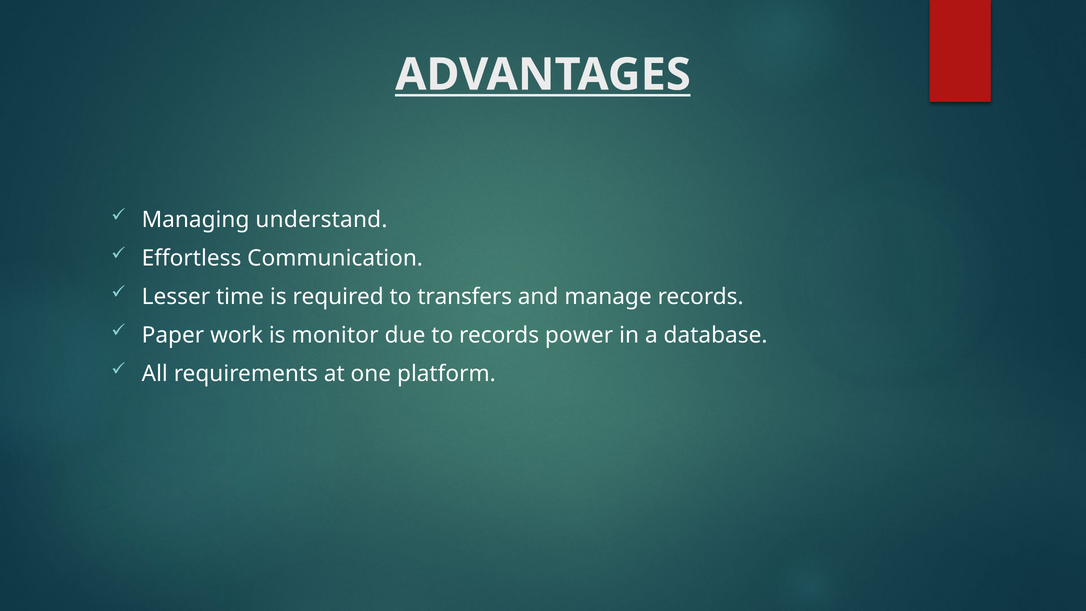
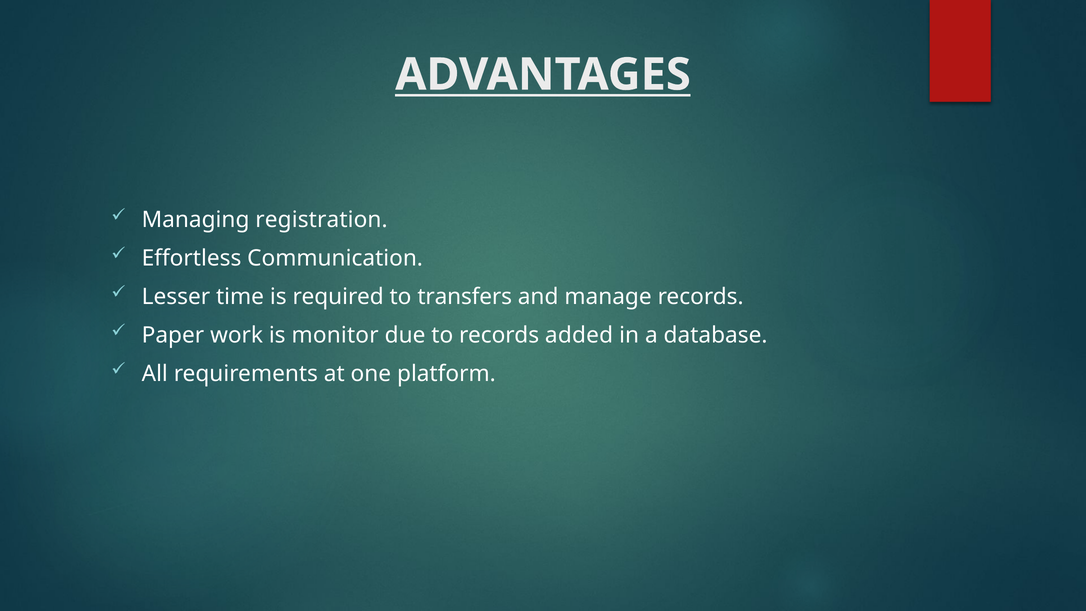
understand: understand -> registration (322, 219)
power: power -> added (579, 335)
